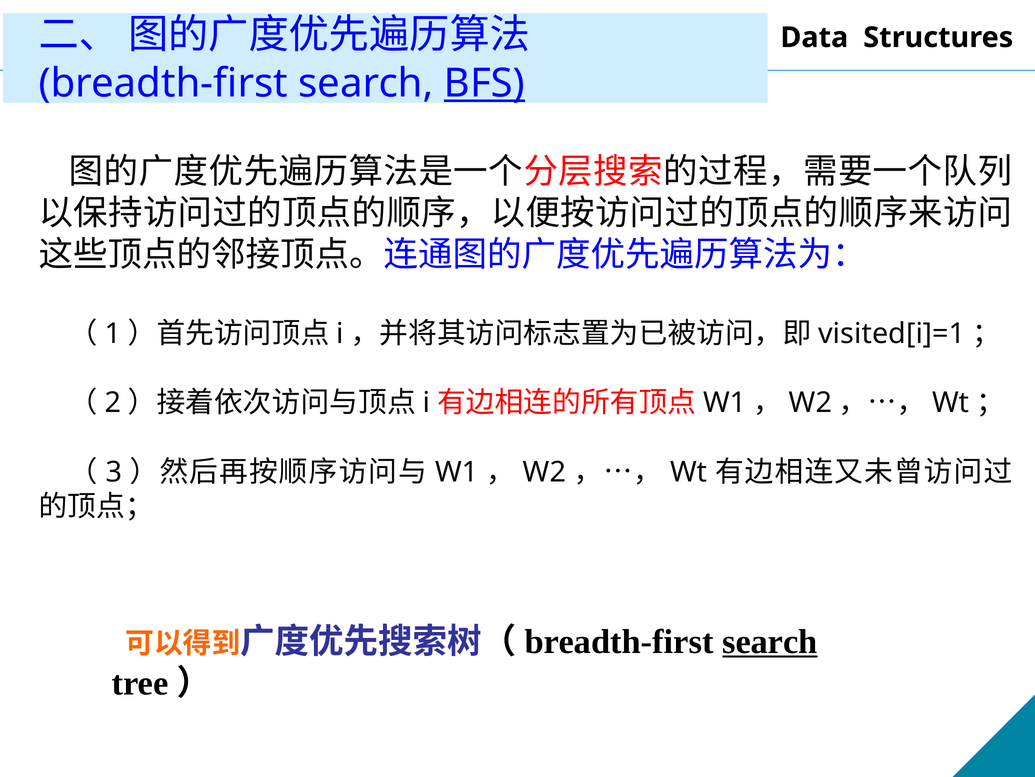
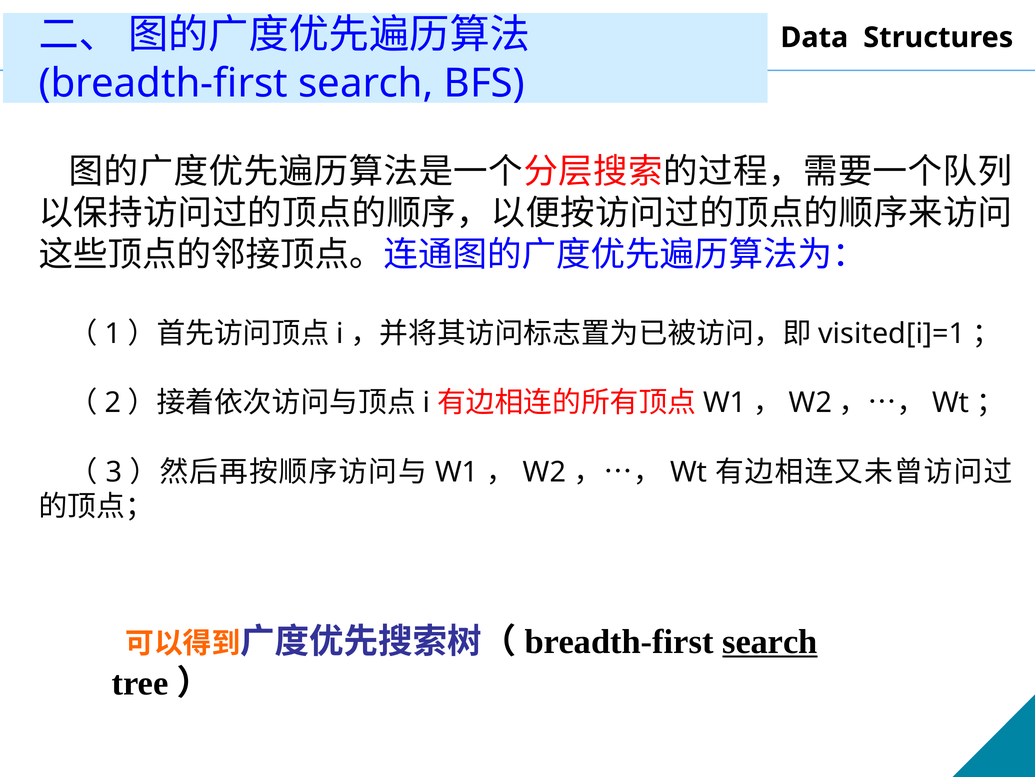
BFS underline: present -> none (484, 83)
